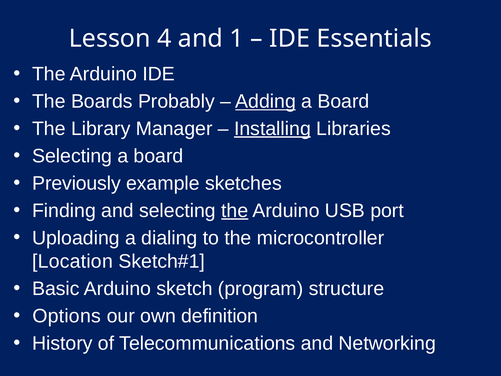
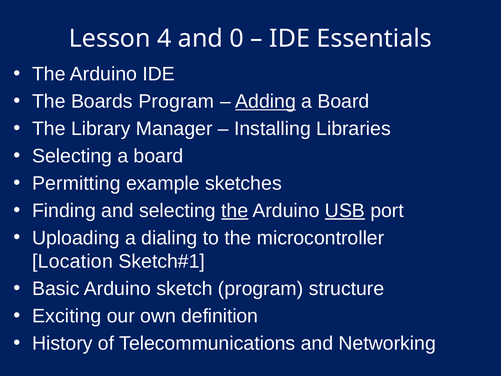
1: 1 -> 0 (237, 38)
Boards Probably: Probably -> Program (176, 101)
Installing underline: present -> none (272, 129)
Previously: Previously -> Permitting (76, 183)
USB underline: none -> present (345, 210)
Options: Options -> Exciting (67, 316)
